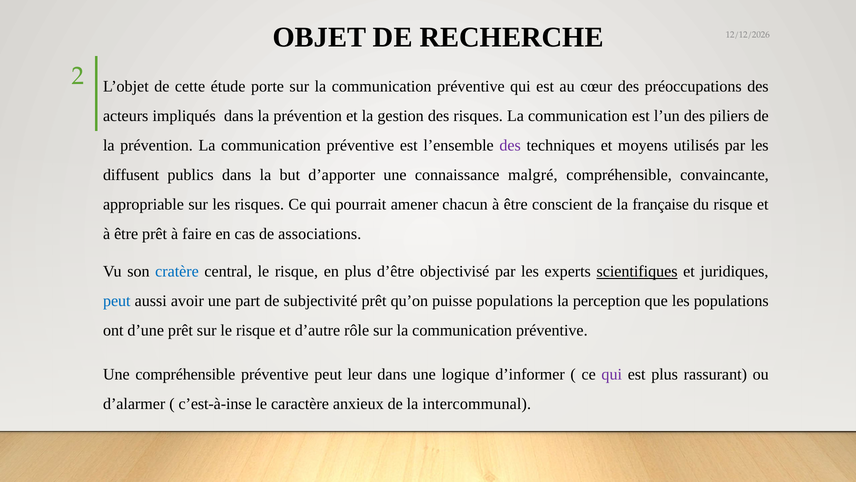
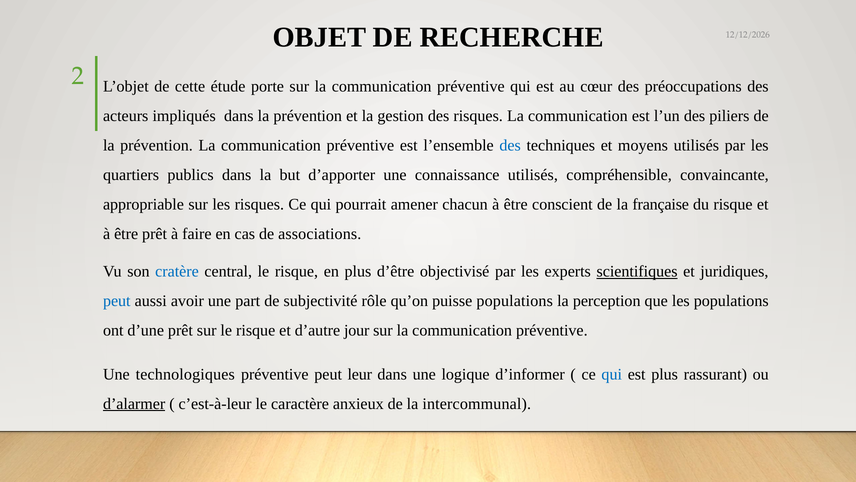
des colour: purple -> blue (510, 145)
diffusent: diffusent -> quartiers (131, 175)
connaissance malgré: malgré -> utilisés (533, 175)
subjectivité prêt: prêt -> rôle (374, 301)
rôle: rôle -> jour (357, 330)
Une compréhensible: compréhensible -> technologiques (185, 374)
qui colour: purple -> blue (612, 374)
d’alarmer underline: none -> present (134, 403)
c’est-à-inse: c’est-à-inse -> c’est-à-leur (215, 403)
